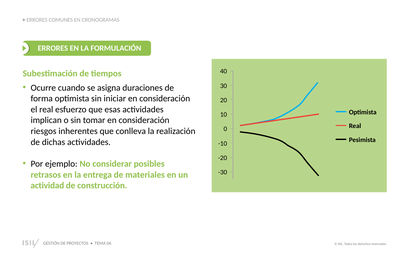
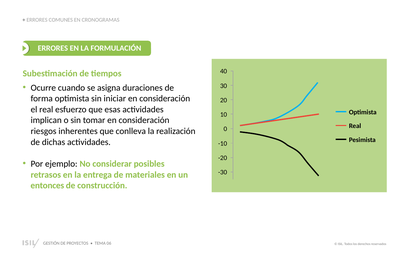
actividad: actividad -> entonces (47, 186)
